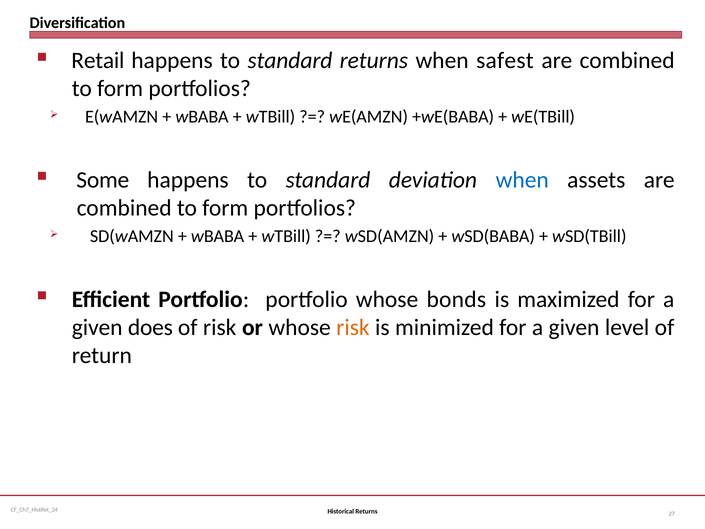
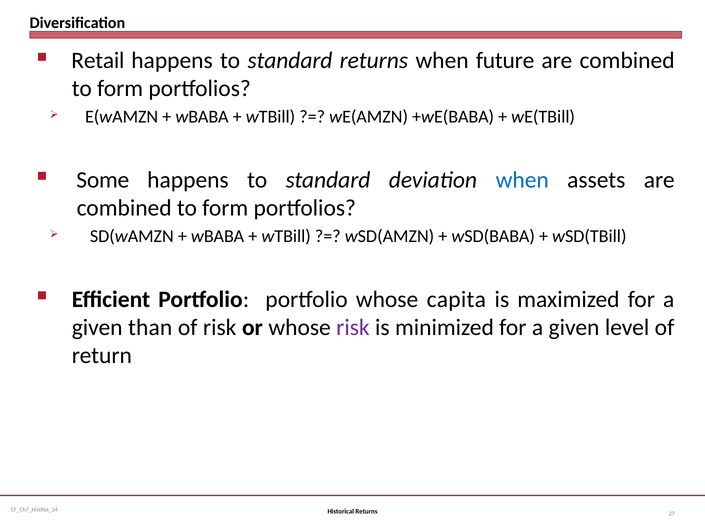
safest: safest -> future (505, 60)
bonds: bonds -> capita (456, 299)
does: does -> than (150, 327)
risk colour: orange -> purple (353, 327)
